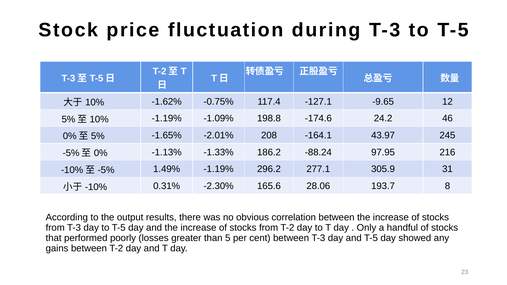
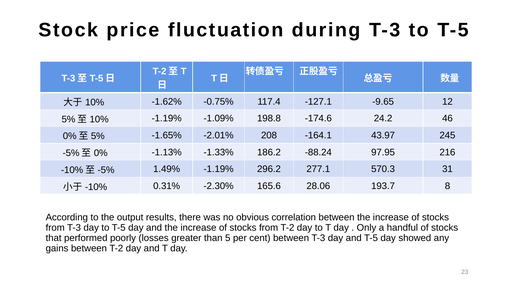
305.9: 305.9 -> 570.3 (383, 169)
